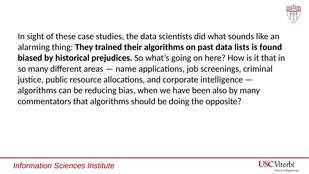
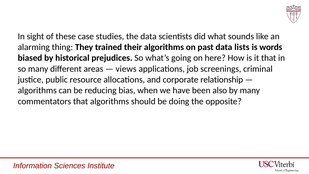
found: found -> words (271, 47)
name: name -> views (126, 69)
intelligence: intelligence -> relationship (222, 80)
